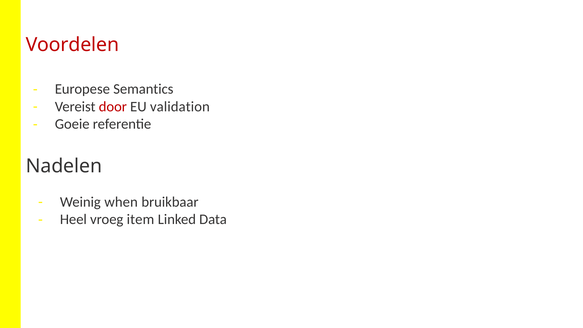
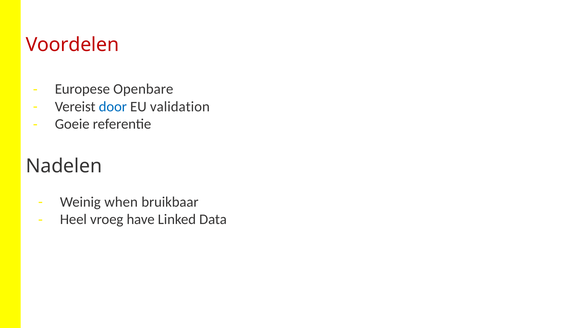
Semantics: Semantics -> Openbare (143, 89)
door colour: red -> blue (113, 107)
item: item -> have (141, 219)
